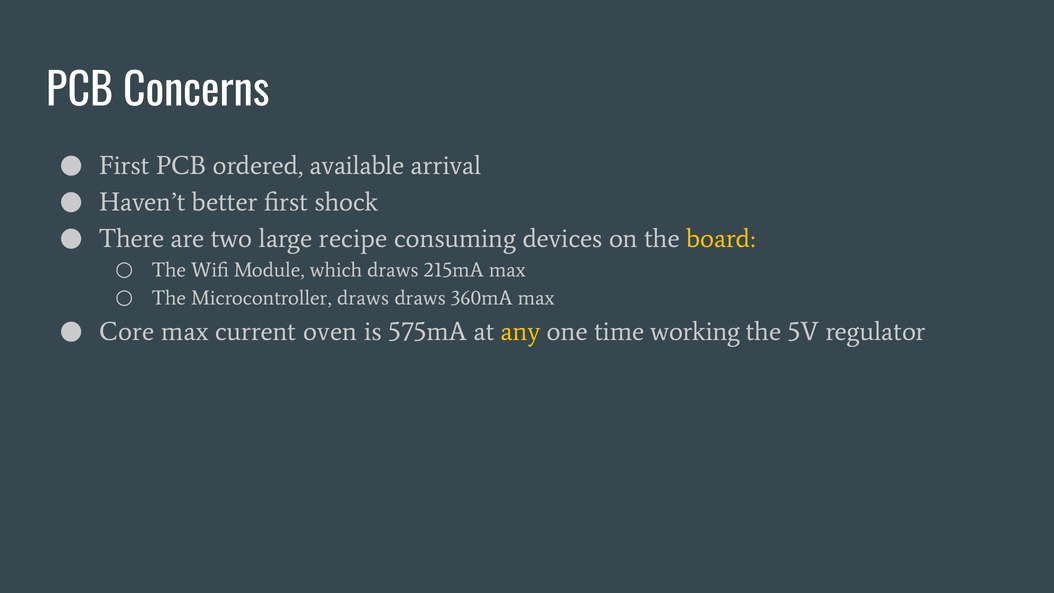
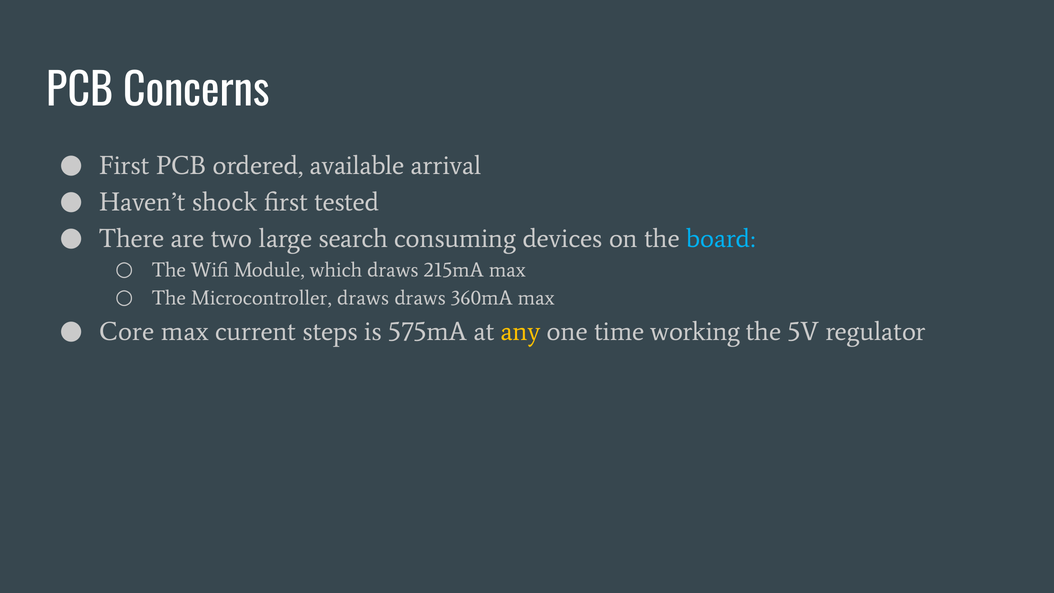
better: better -> shock (225, 202)
shock: shock -> tested (347, 202)
recipe: recipe -> search (353, 238)
board colour: yellow -> light blue (721, 238)
oven: oven -> steps (330, 331)
